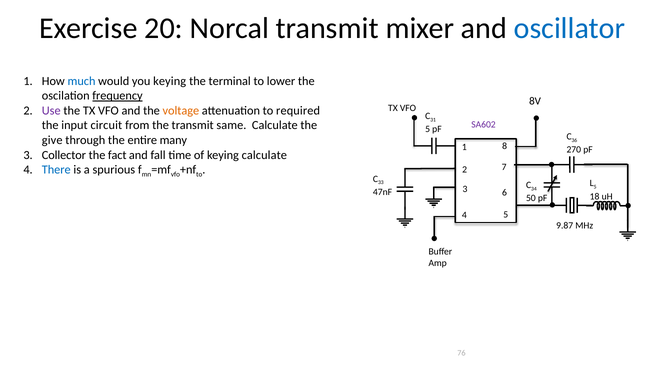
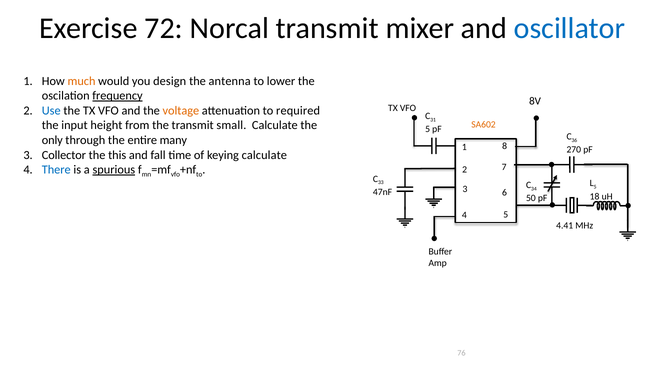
20: 20 -> 72 (164, 28)
much colour: blue -> orange (82, 81)
you keying: keying -> design (170, 81)
terminal: terminal -> antenna (230, 81)
Use colour: purple -> blue (51, 110)
circuit: circuit -> height (106, 125)
same: same -> small (231, 125)
SA602 colour: purple -> orange (483, 124)
give: give -> only (52, 140)
fact: fact -> this (117, 155)
spurious underline: none -> present (114, 170)
9.87: 9.87 -> 4.41 (565, 225)
